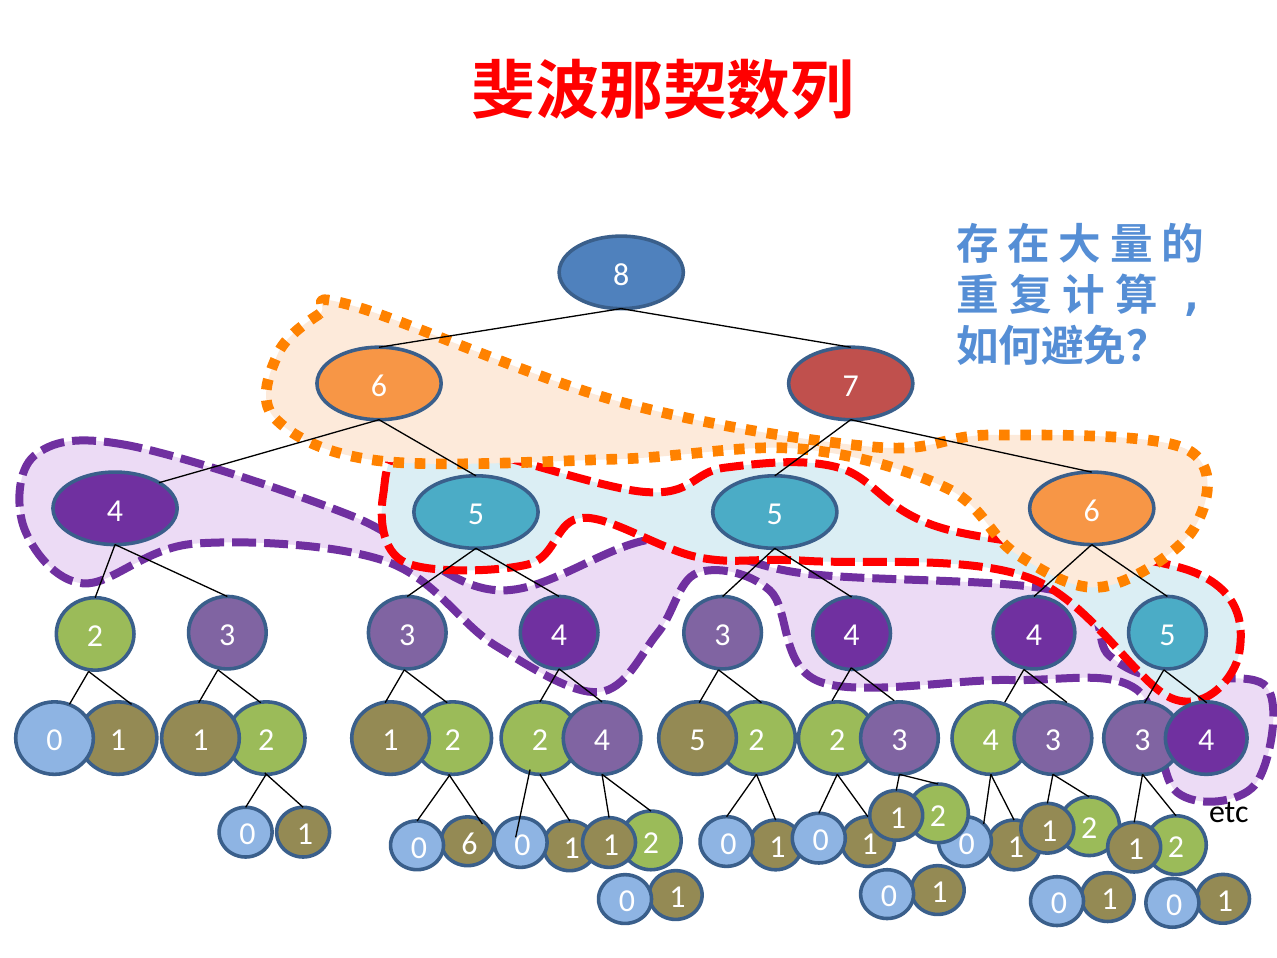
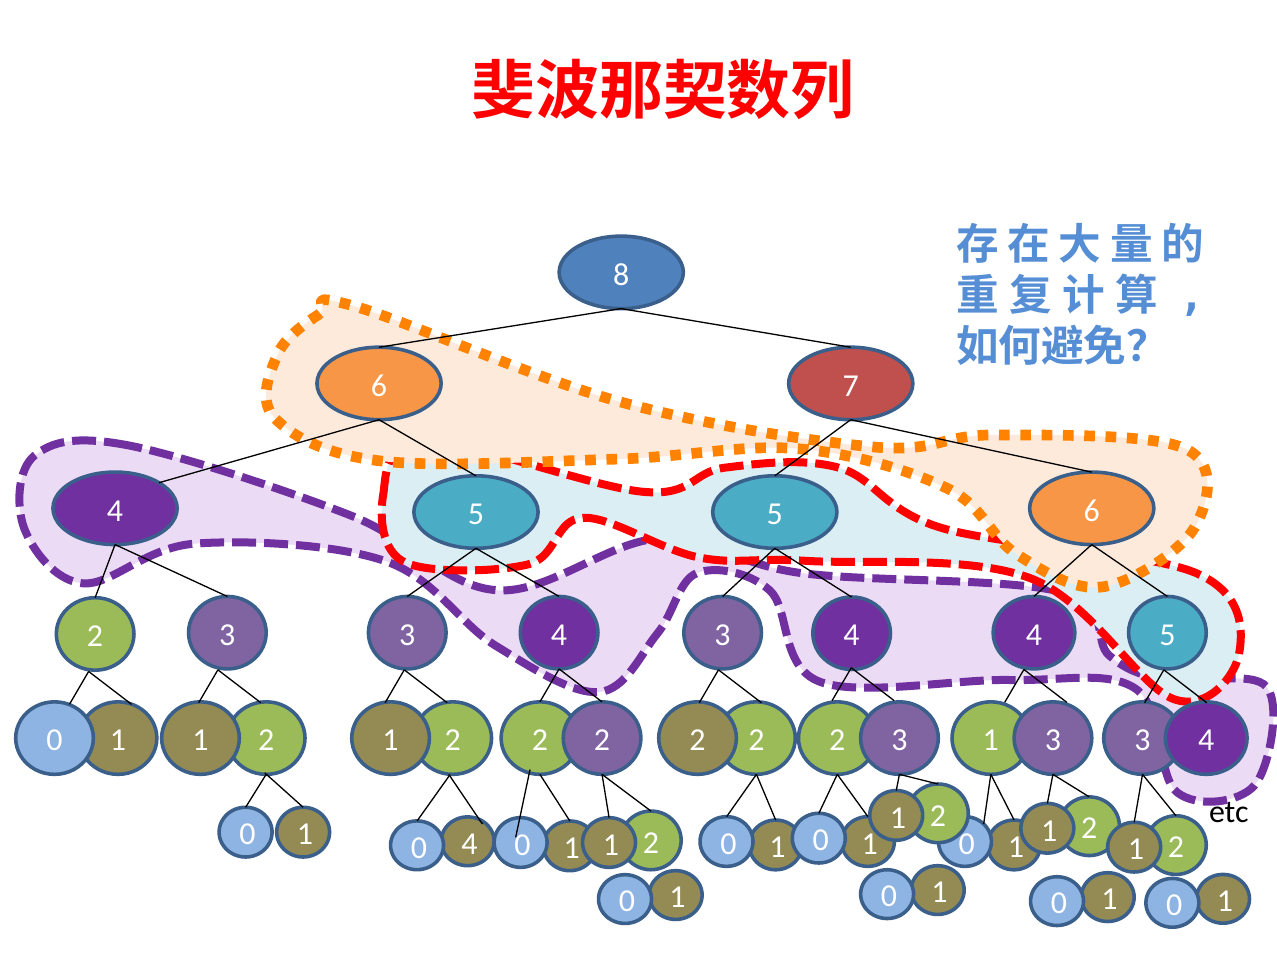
4: 4 -> 2 (602, 740)
1 1 5: 5 -> 2 (697, 740)
2 2 2 4: 4 -> 1 (991, 740)
0 6: 6 -> 4 (470, 843)
